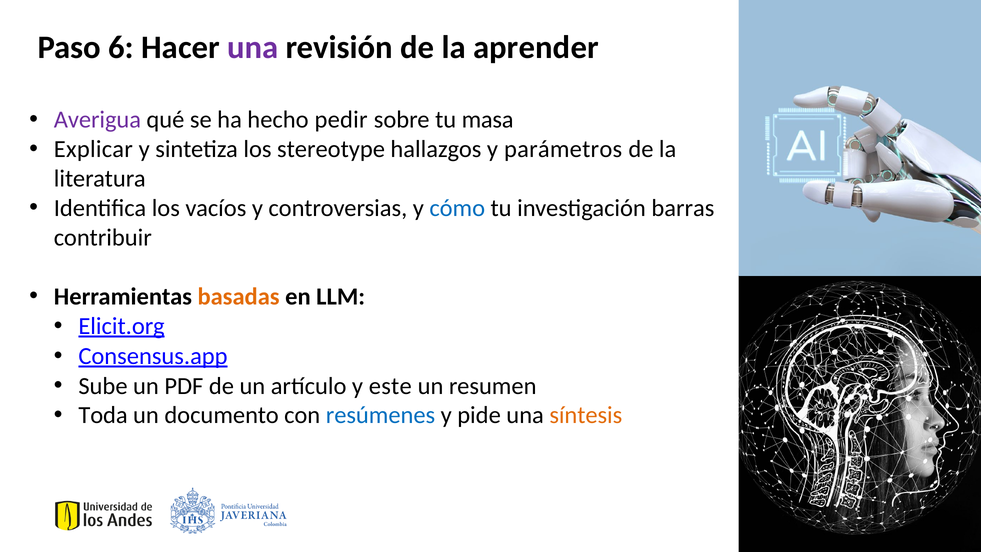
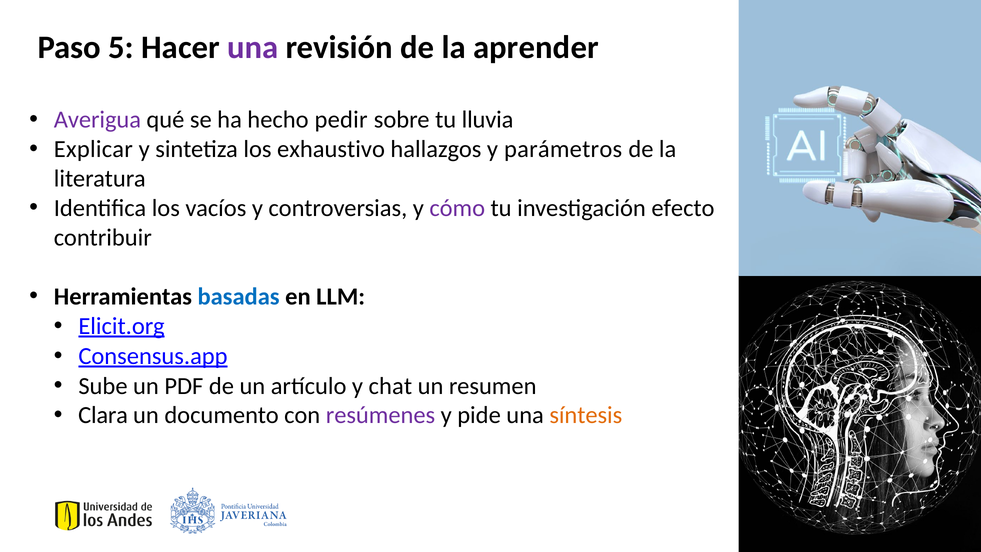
6: 6 -> 5 (121, 47)
masa: masa -> lluvia (488, 120)
stereotype: stereotype -> exhaustivo (331, 149)
cómo colour: blue -> purple (457, 208)
barras: barras -> efecto (683, 208)
basadas colour: orange -> blue (239, 296)
este: este -> chat (390, 386)
Toda: Toda -> Clara (103, 415)
resúmenes colour: blue -> purple (380, 415)
